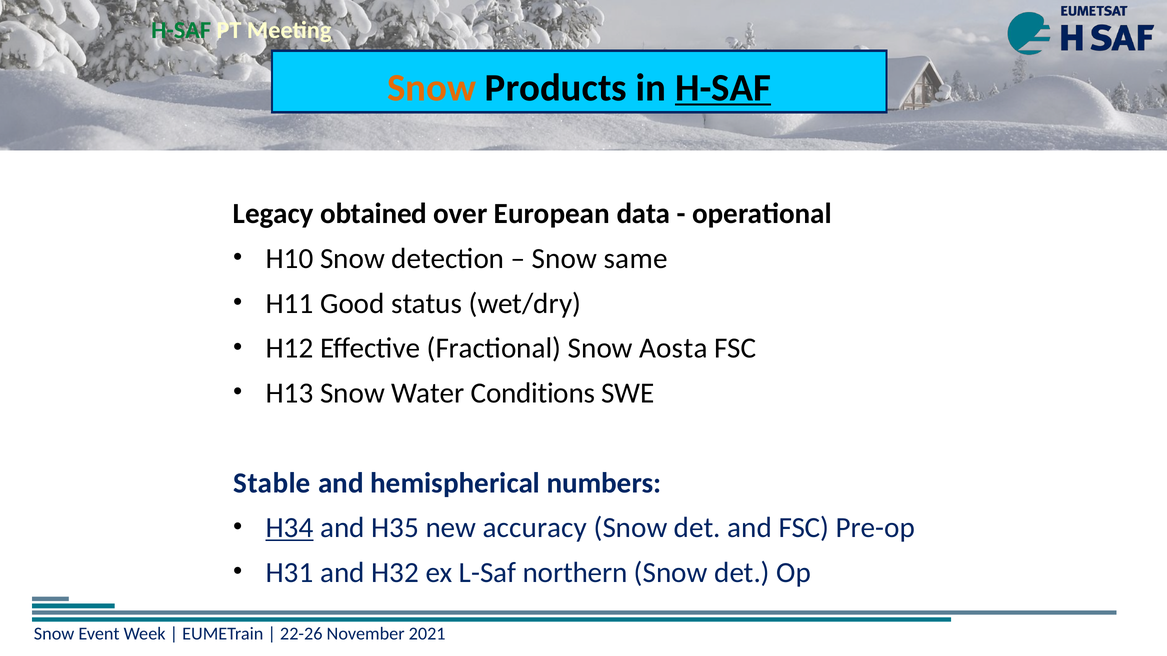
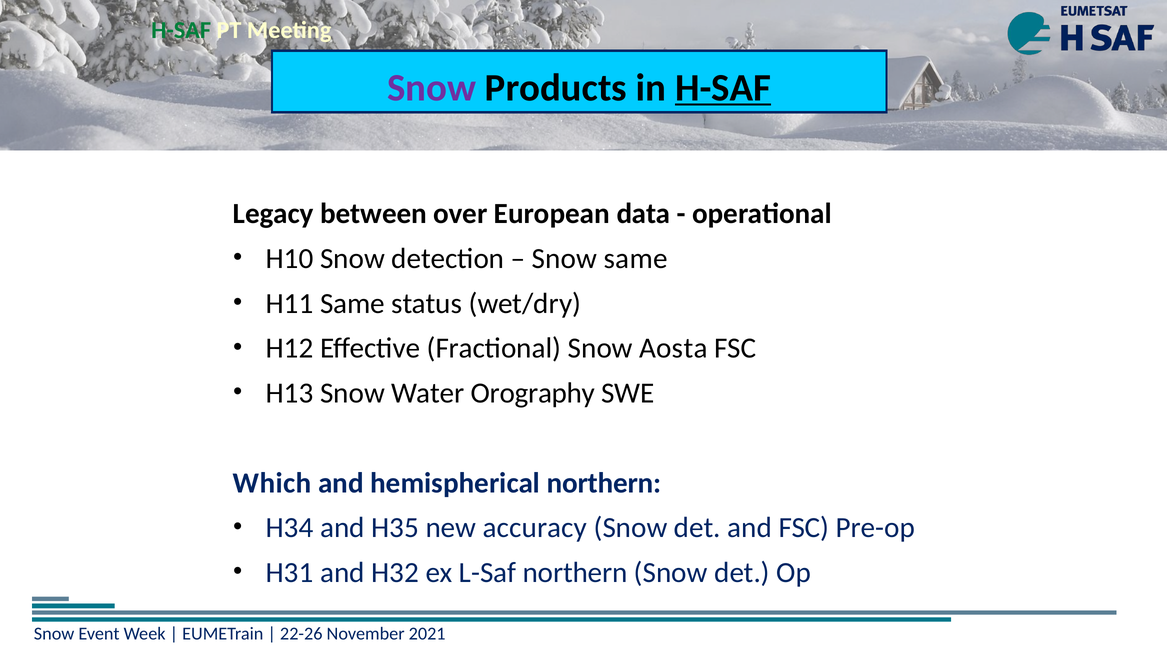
Snow colour: orange -> purple (432, 88)
obtained: obtained -> between (374, 214)
H11 Good: Good -> Same (352, 304)
Conditions: Conditions -> Orography (533, 393)
Stable: Stable -> Which (272, 483)
hemispherical numbers: numbers -> northern (604, 483)
H34 underline: present -> none (290, 528)
